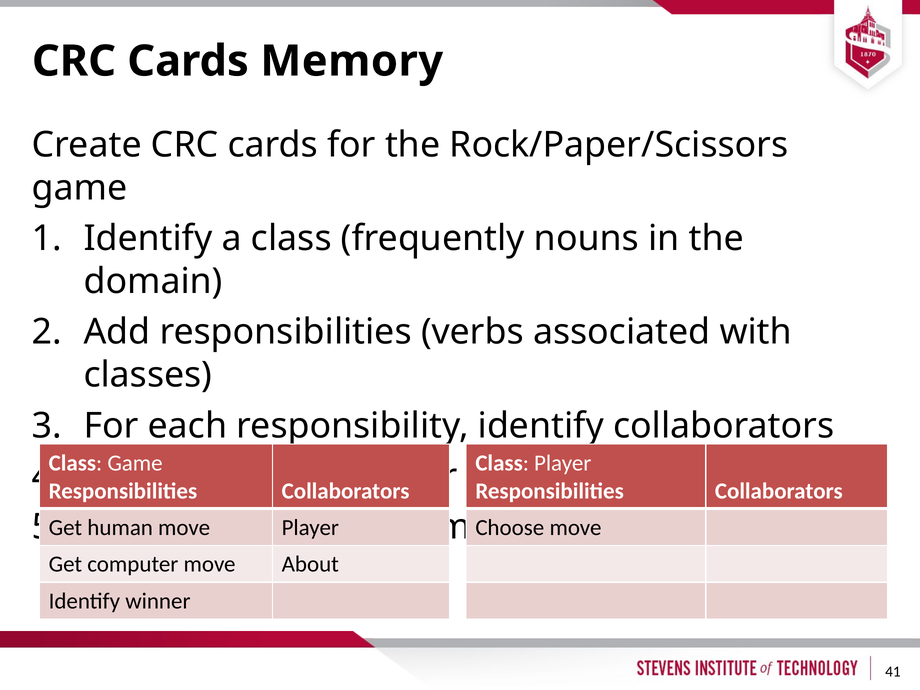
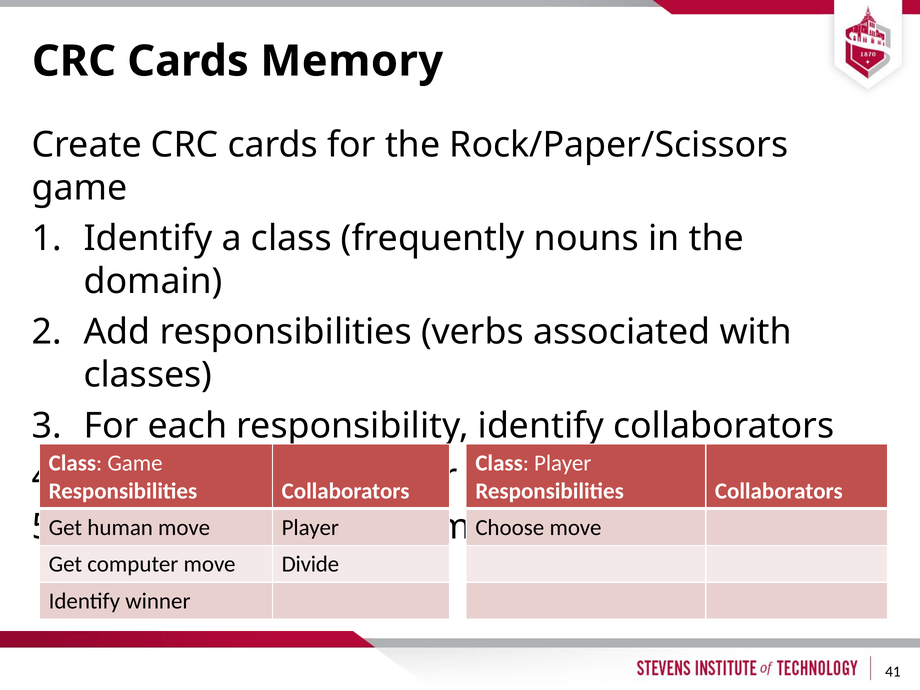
About: About -> Divide (310, 564)
